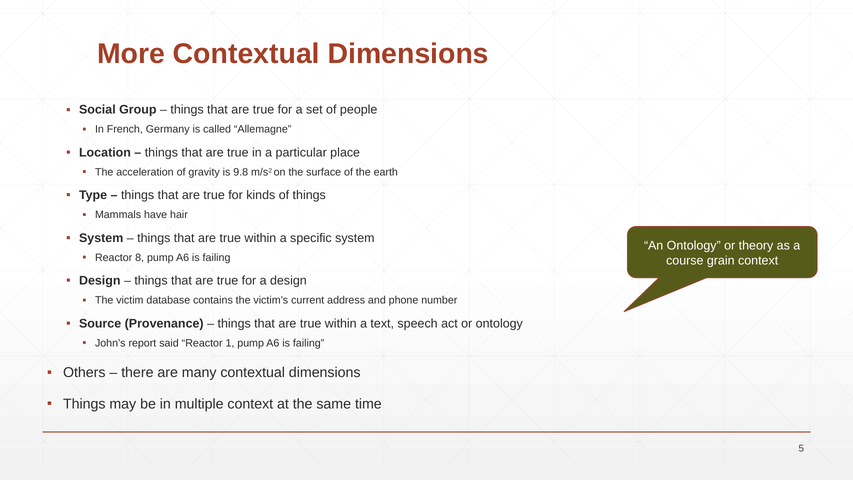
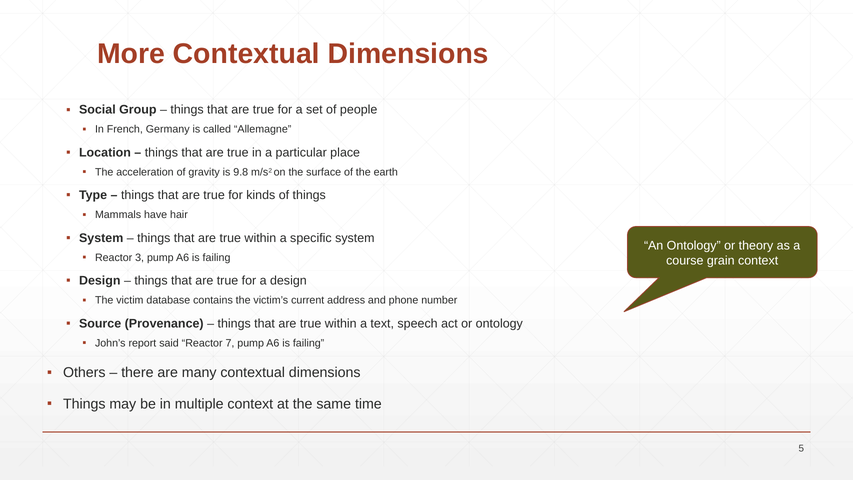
8: 8 -> 3 (140, 258)
1: 1 -> 7 (230, 343)
